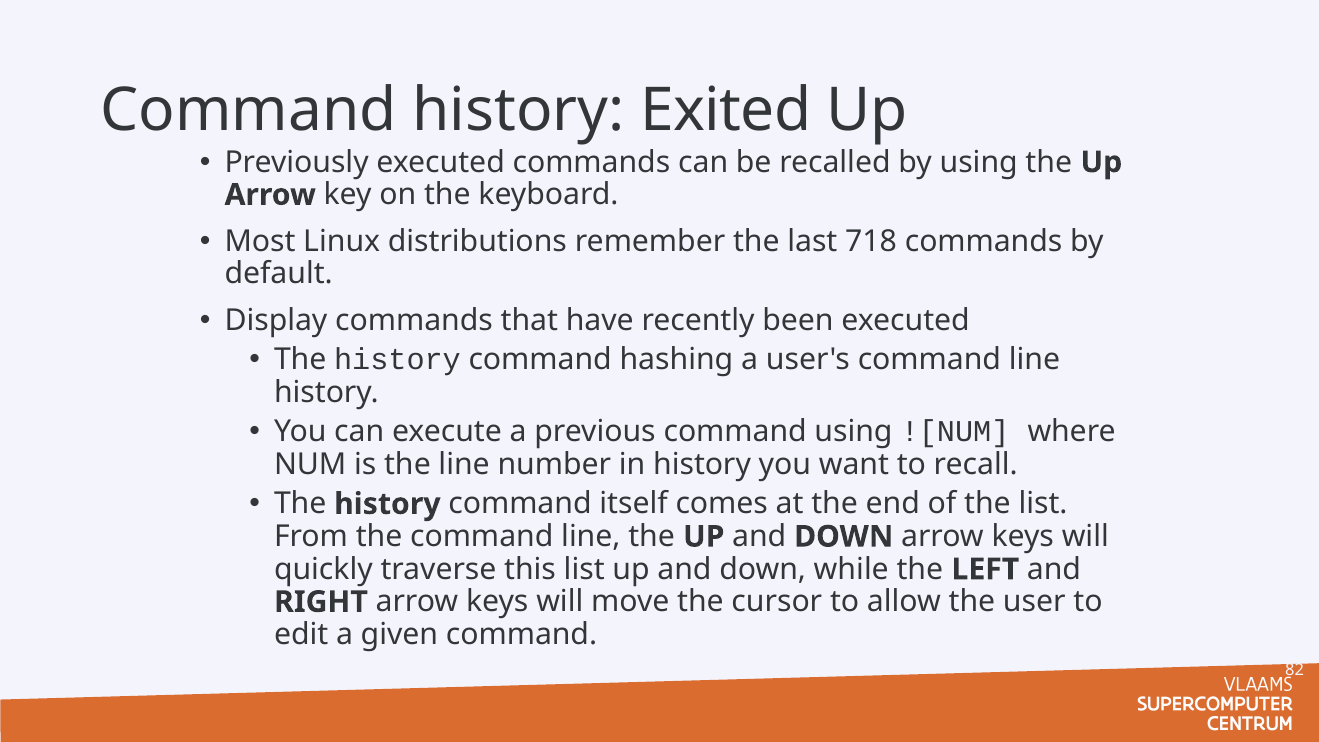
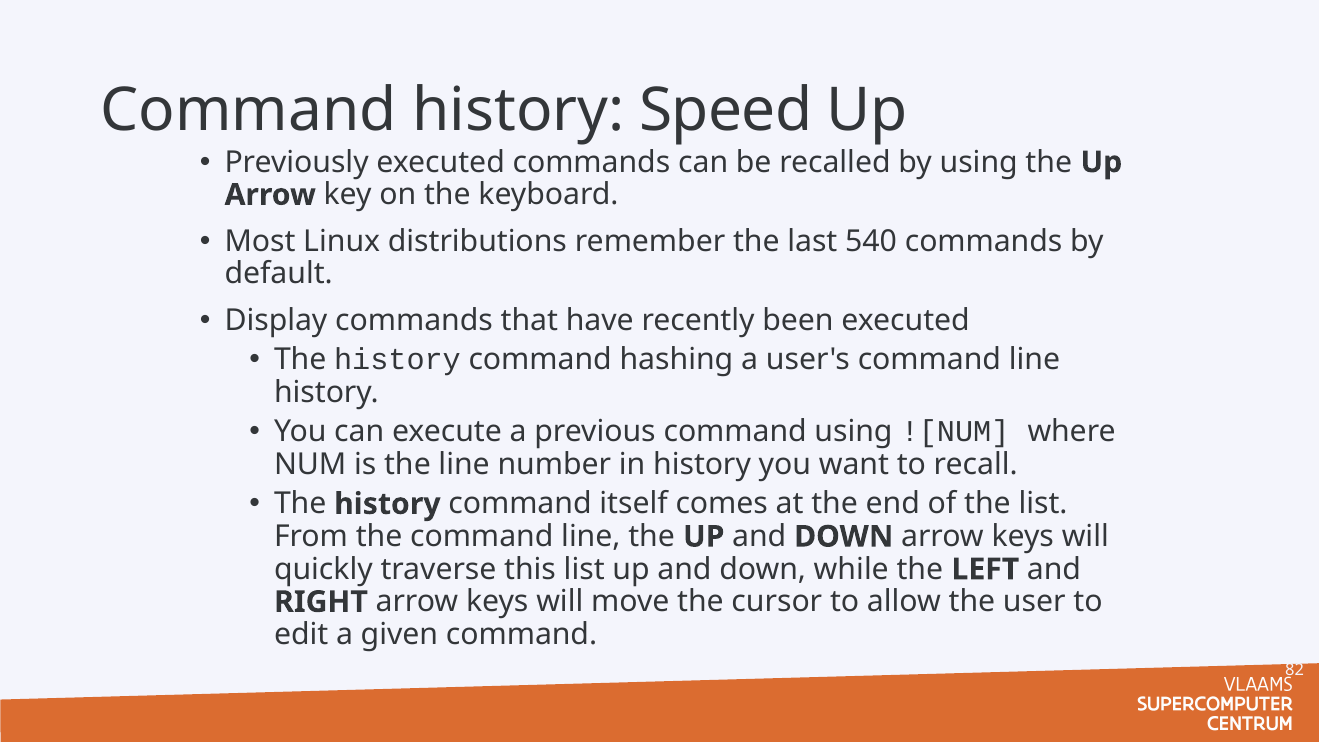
Exited: Exited -> Speed (726, 111)
718: 718 -> 540 (871, 241)
